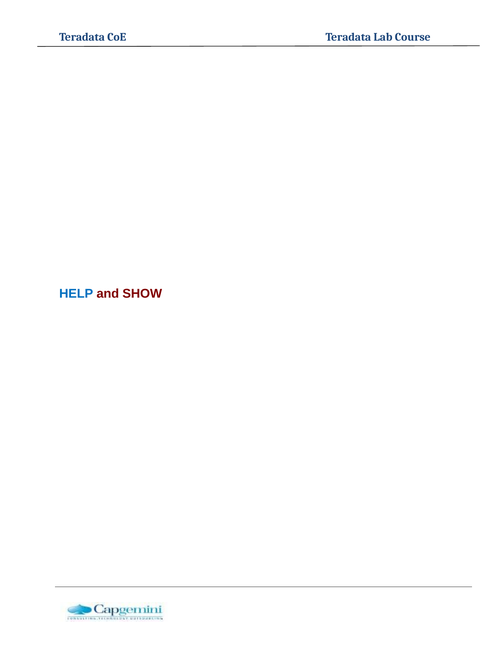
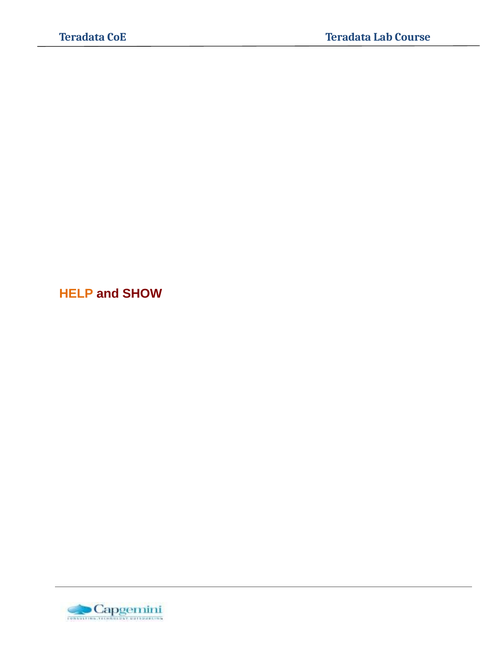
HELP colour: blue -> orange (76, 294)
